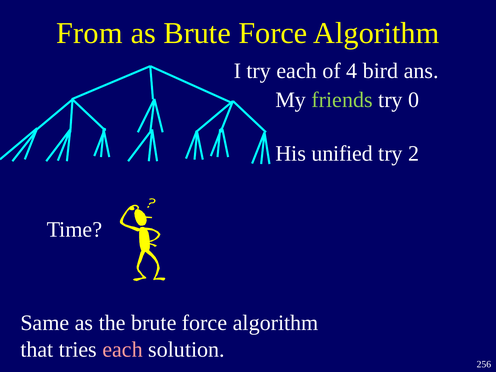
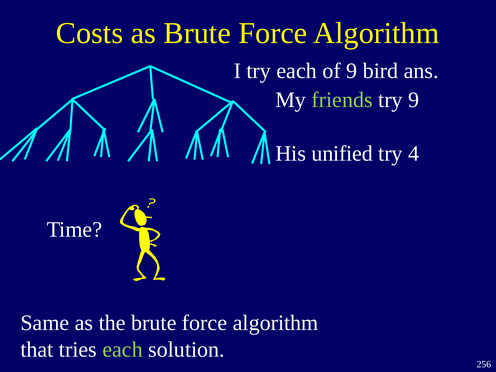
From: From -> Costs (90, 33)
of 4: 4 -> 9 (352, 71)
try 0: 0 -> 9 (414, 100)
2: 2 -> 4 (414, 154)
each colour: pink -> light green (123, 350)
